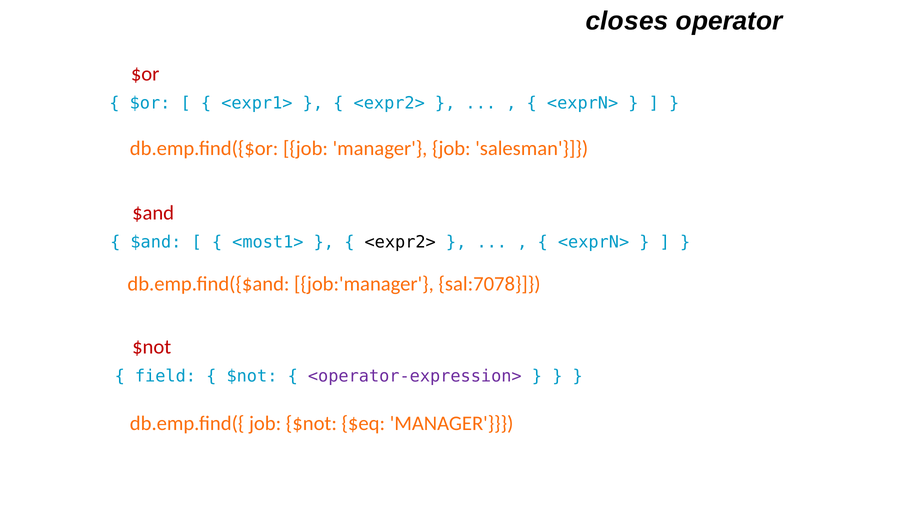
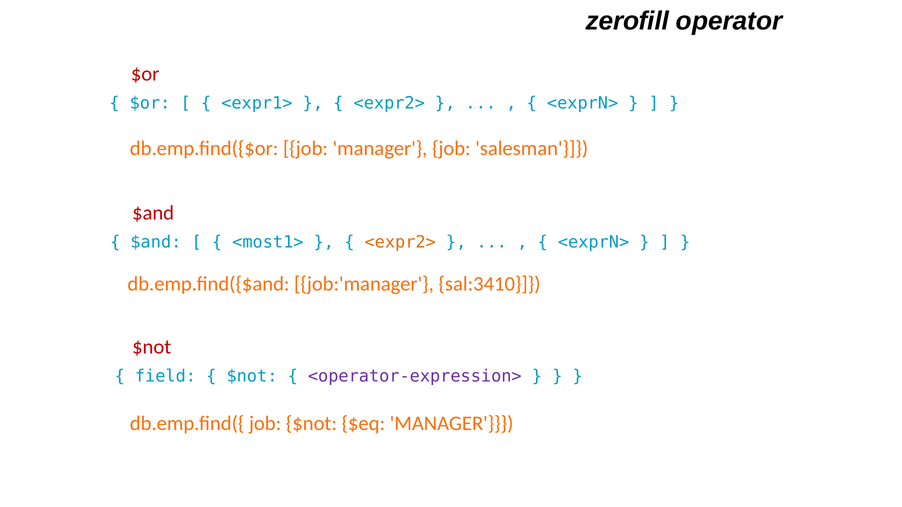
closes: closes -> zerofill (627, 21)
<expr2> colour: black -> orange (400, 242)
sal:7078: sal:7078 -> sal:3410 (490, 284)
